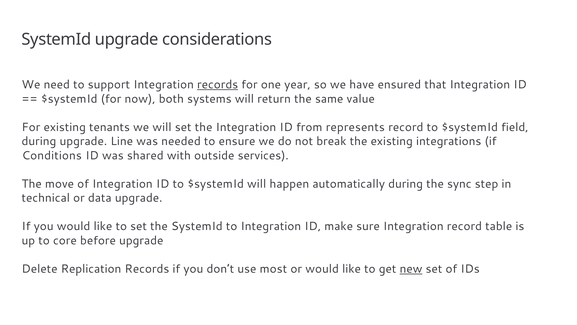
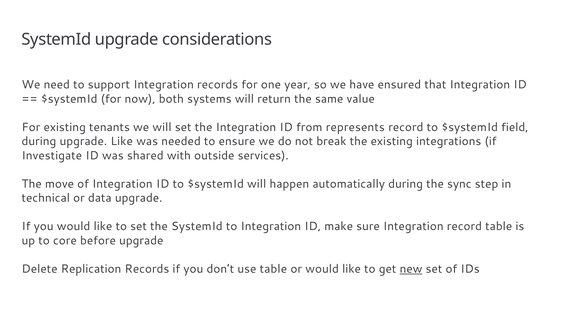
records underline: present -> none (218, 84)
upgrade Line: Line -> Like (122, 141)
Conditions: Conditions -> Investigate (52, 155)
use most: most -> table (273, 268)
